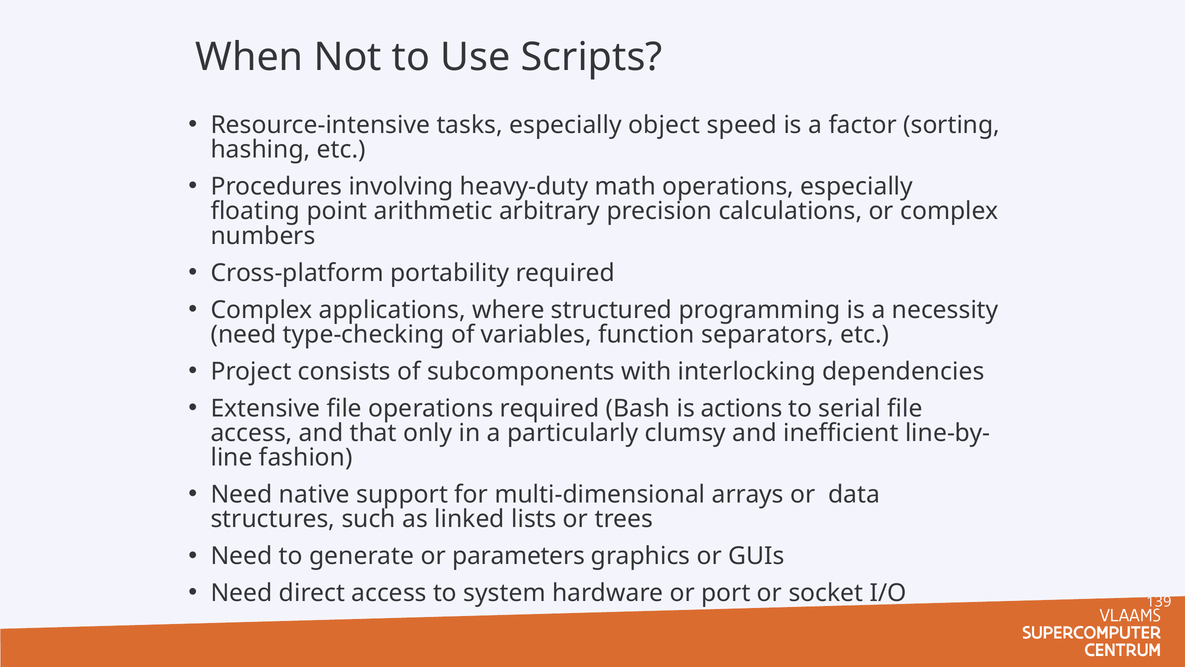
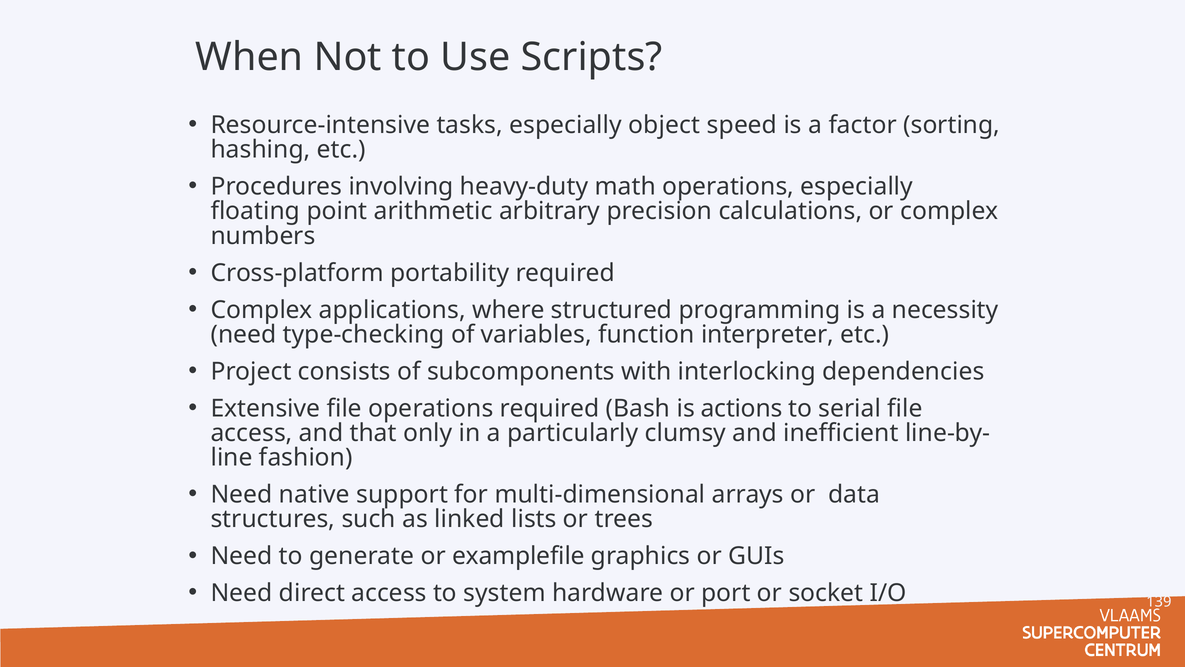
separators: separators -> interpreter (768, 334)
parameters: parameters -> examplefile (518, 556)
